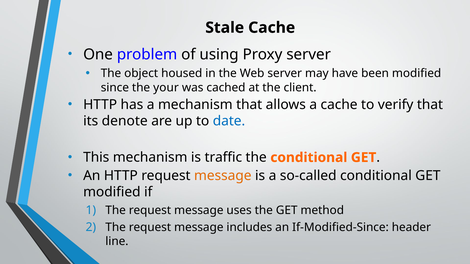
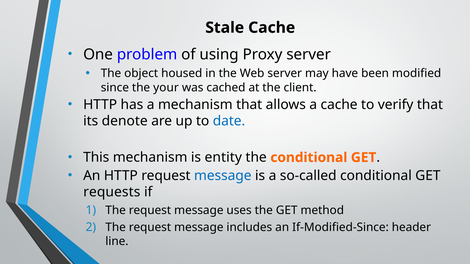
traffic: traffic -> entity (223, 158)
message colour: orange -> blue (223, 176)
modified: modified -> requests (112, 192)
